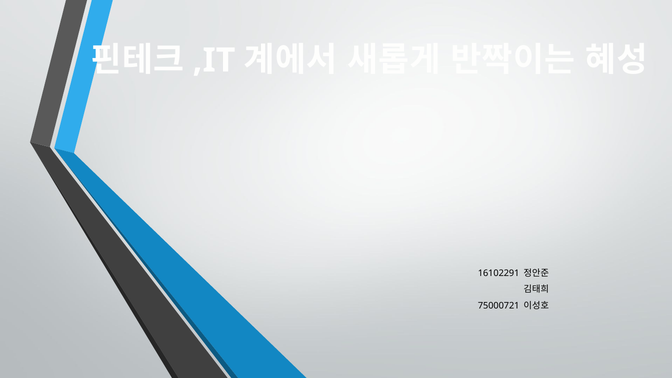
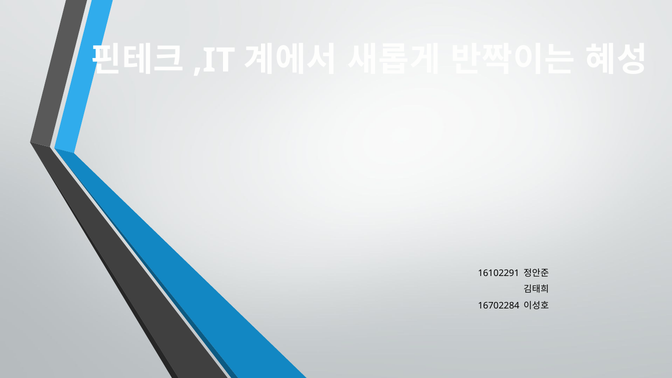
75000721: 75000721 -> 16702284 (499, 306)
